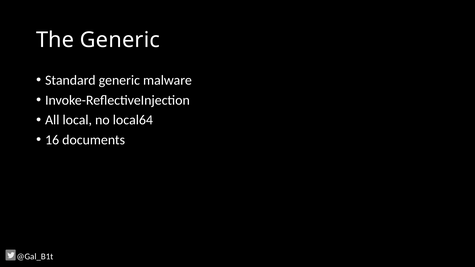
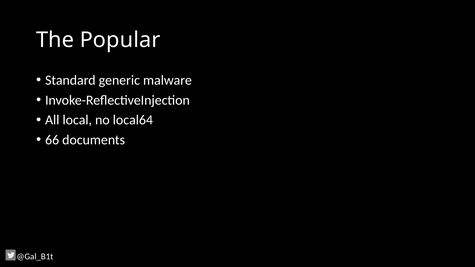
The Generic: Generic -> Popular (120, 40)
16: 16 -> 66 (52, 140)
